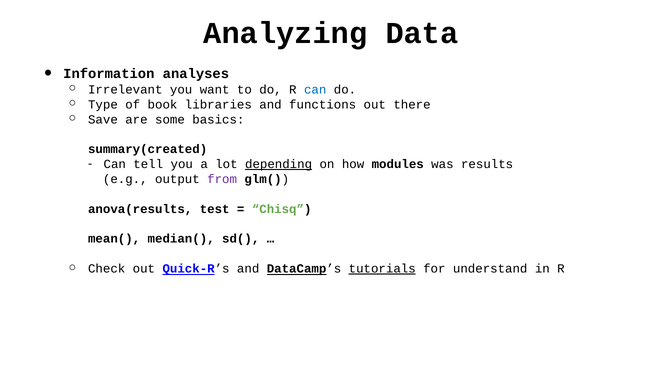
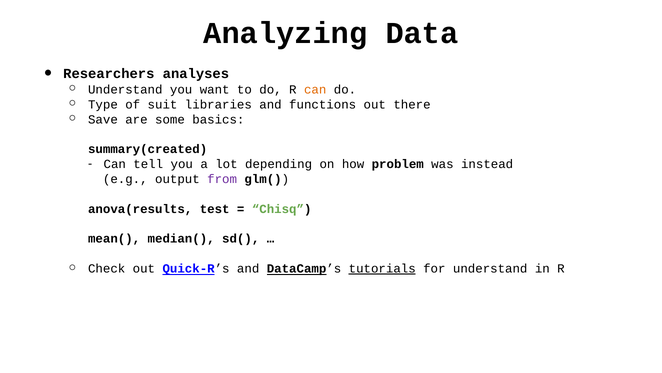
Information: Information -> Researchers (109, 74)
Irrelevant: Irrelevant -> Understand (125, 89)
can colour: blue -> orange (315, 89)
book: book -> suit (163, 104)
depending underline: present -> none (279, 164)
modules: modules -> problem (398, 164)
results: results -> instead (487, 164)
